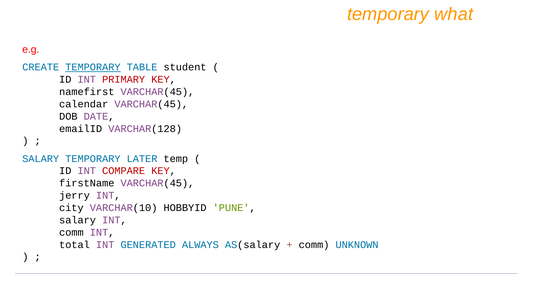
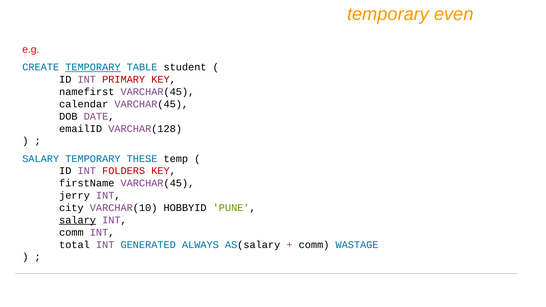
what: what -> even (454, 14)
LATER: LATER -> THESE (142, 159)
COMPARE: COMPARE -> FOLDERS (124, 171)
salary underline: none -> present (78, 220)
UNKNOWN: UNKNOWN -> WASTAGE (357, 245)
